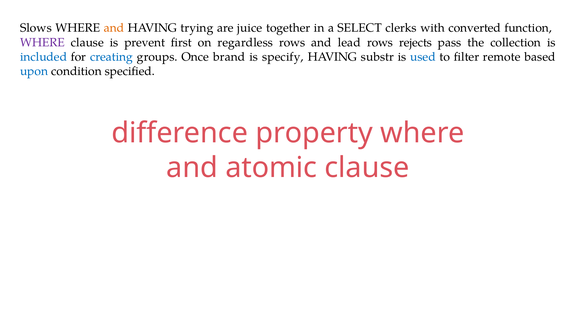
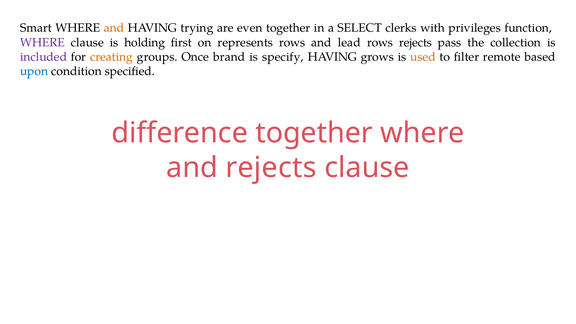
Slows: Slows -> Smart (36, 28)
juice: juice -> even (250, 28)
converted: converted -> privileges (475, 28)
prevent: prevent -> holding (145, 42)
regardless: regardless -> represents (245, 42)
included colour: blue -> purple (44, 57)
creating colour: blue -> orange (111, 57)
substr: substr -> grows (377, 57)
used colour: blue -> orange (423, 57)
difference property: property -> together (314, 133)
and atomic: atomic -> rejects (271, 168)
